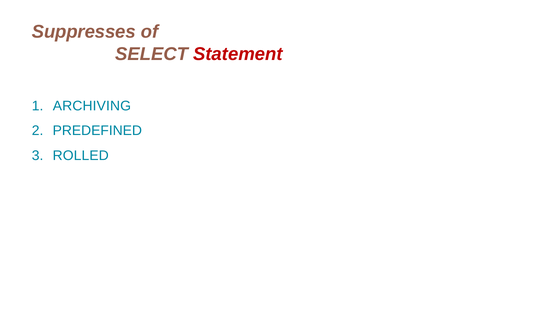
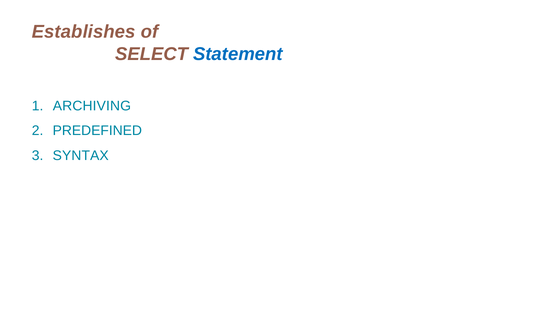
Suppresses: Suppresses -> Establishes (84, 32)
Statement colour: red -> blue (238, 54)
ROLLED: ROLLED -> SYNTAX (81, 156)
